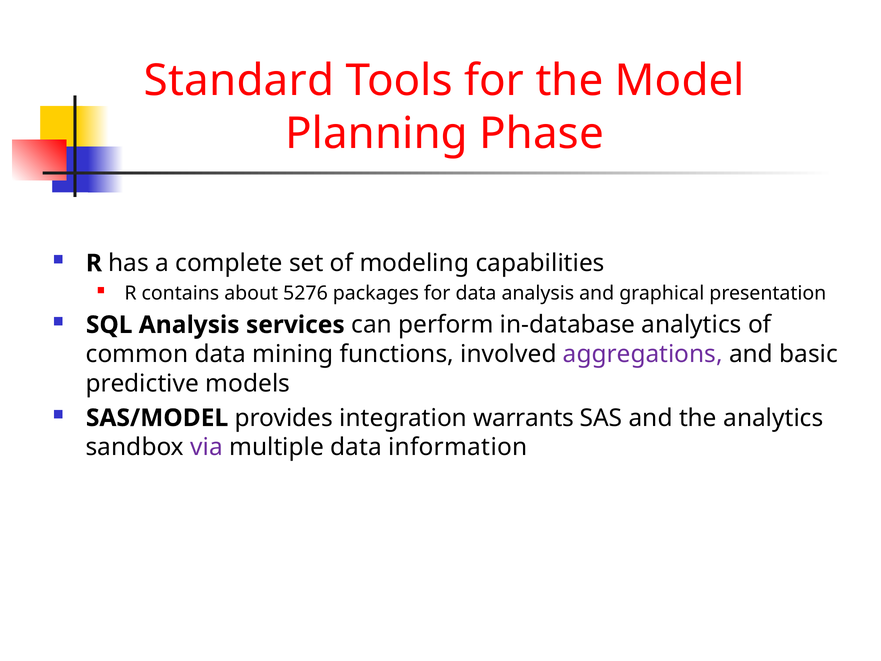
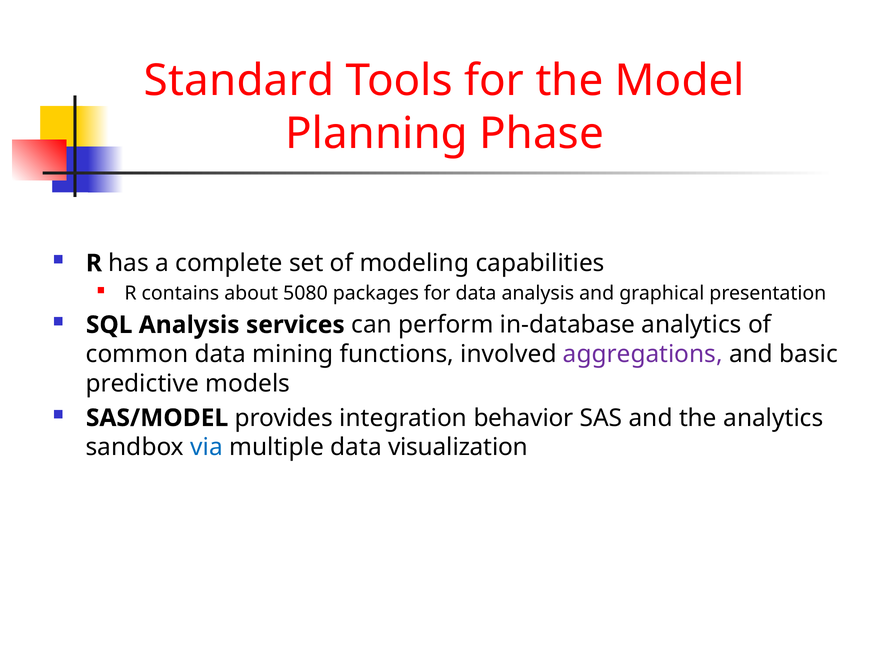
5276: 5276 -> 5080 (305, 293)
warrants: warrants -> behavior (524, 418)
via colour: purple -> blue (207, 447)
information: information -> visualization (458, 447)
